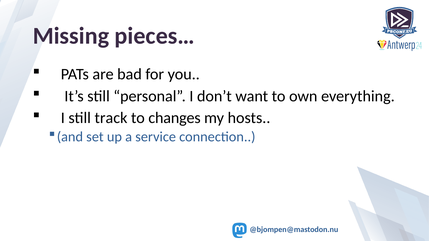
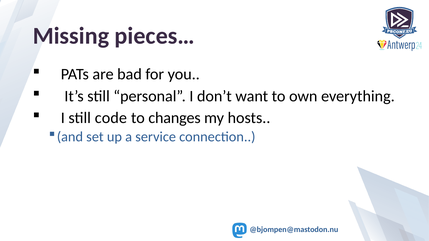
track: track -> code (111, 118)
